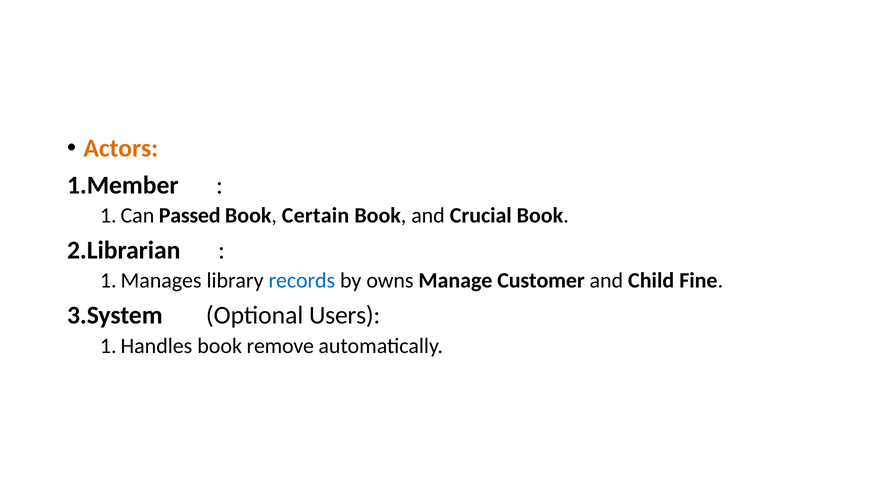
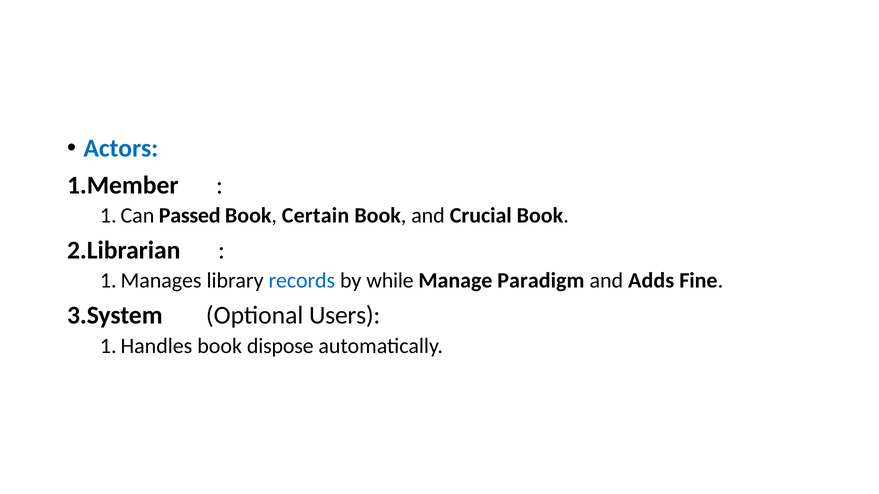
Actors colour: orange -> blue (121, 149)
owns: owns -> while (390, 281)
Customer: Customer -> Paradigm (541, 281)
Child: Child -> Adds (651, 281)
remove: remove -> dispose (280, 346)
